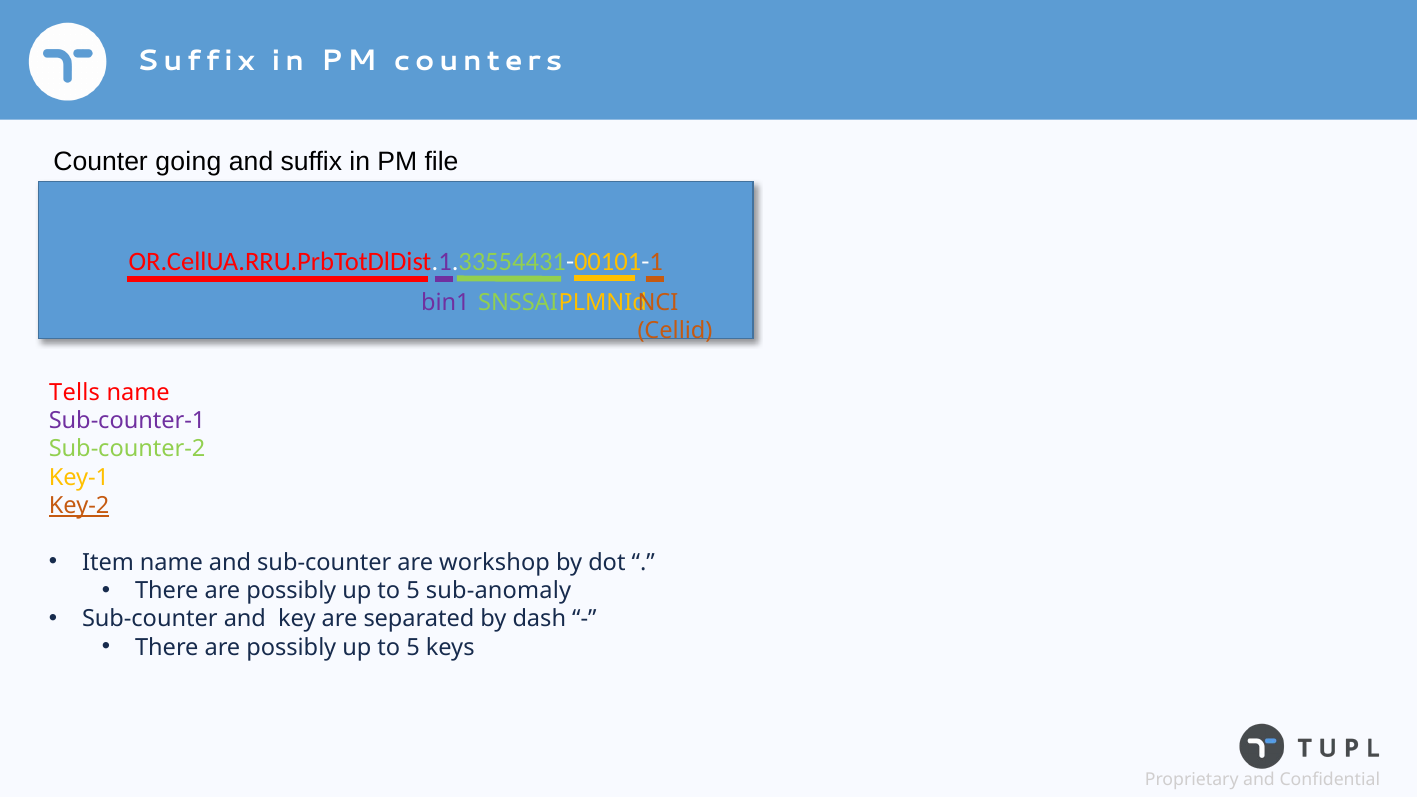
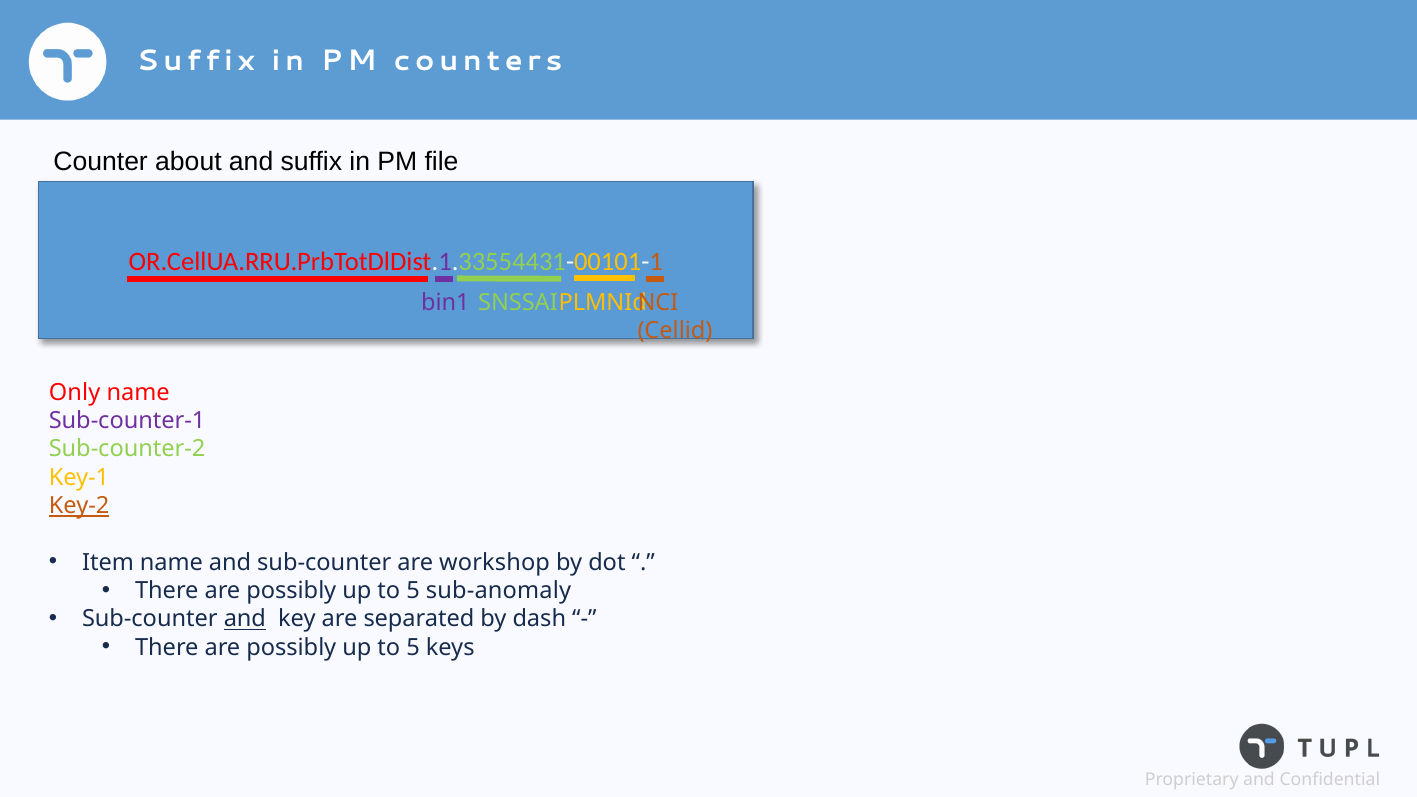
going: going -> about (188, 162)
Tells: Tells -> Only (75, 393)
and underline: none -> present (245, 619)
